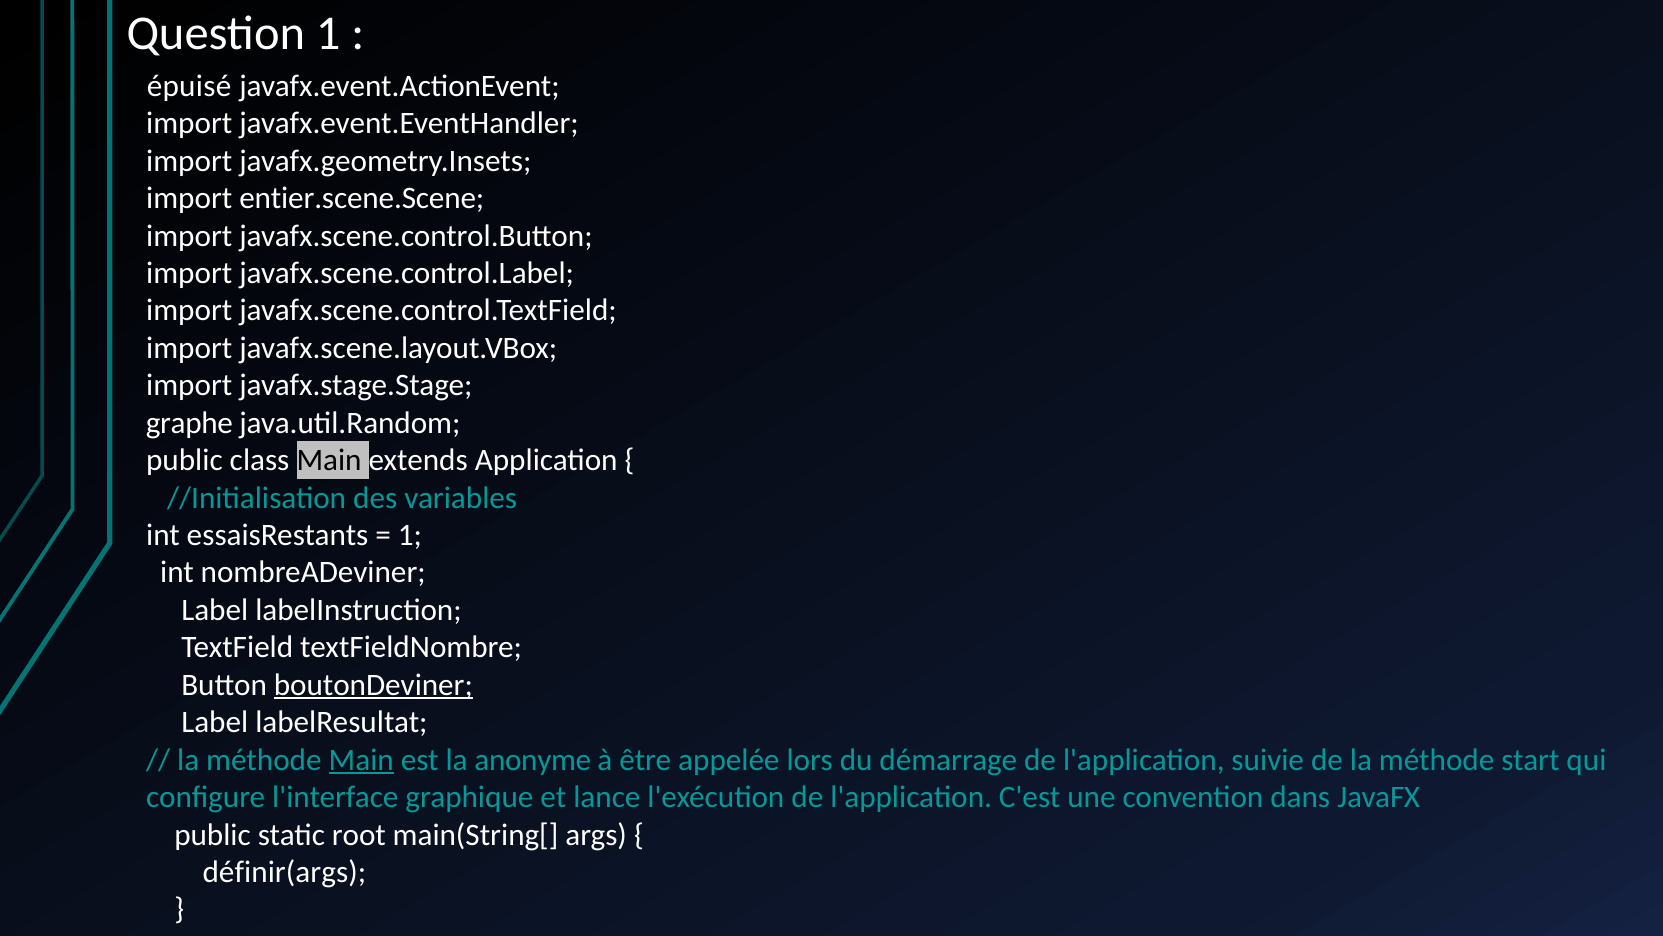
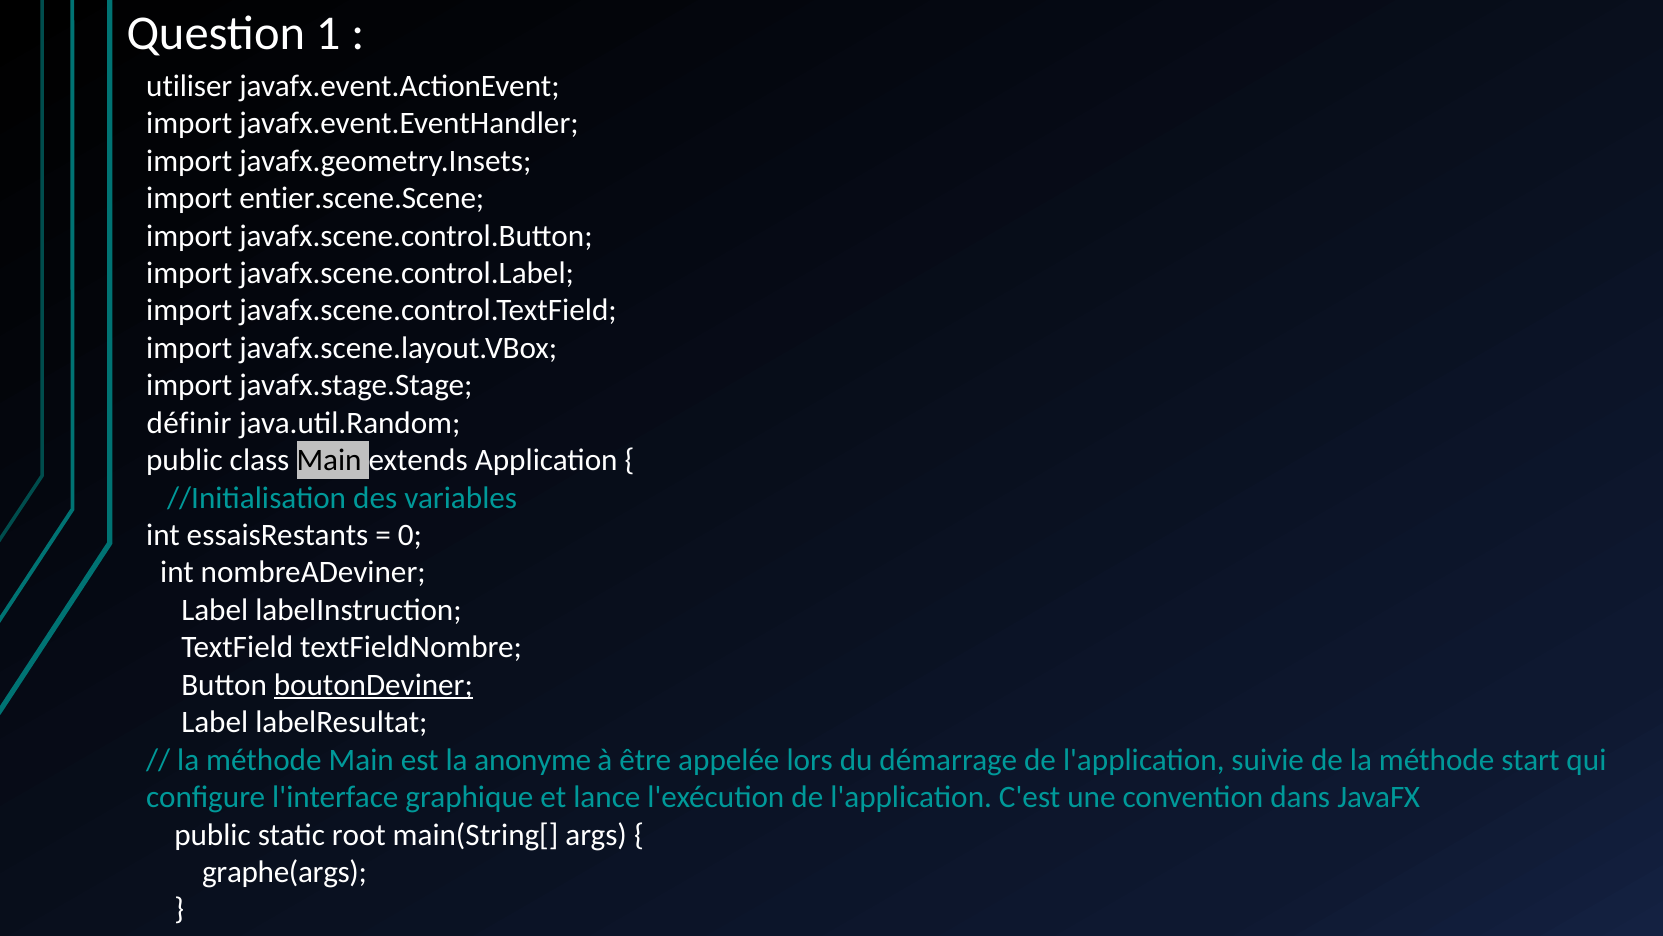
épuisé: épuisé -> utiliser (189, 86)
graphe: graphe -> définir (189, 423)
1: 1 -> 0 (410, 535)
Main underline: present -> none (361, 760)
définir(args: définir(args -> graphe(args (285, 872)
